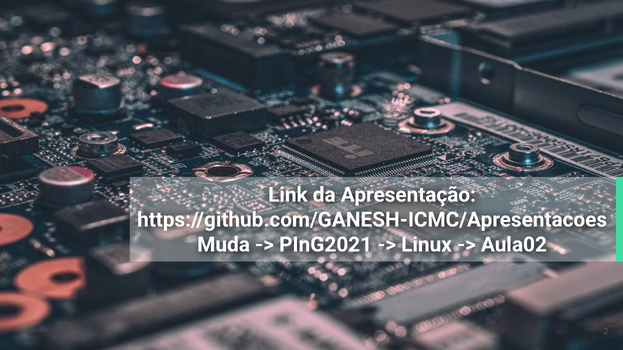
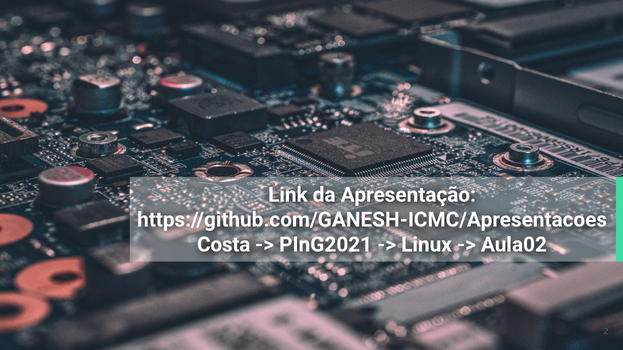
Muda: Muda -> Costa (224, 245)
